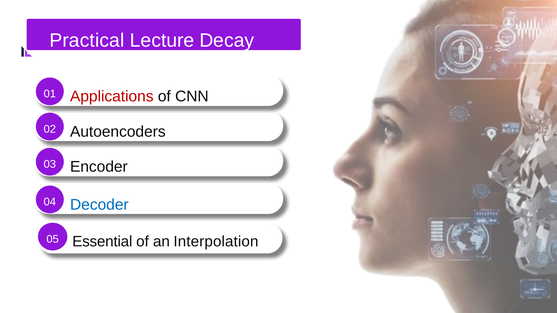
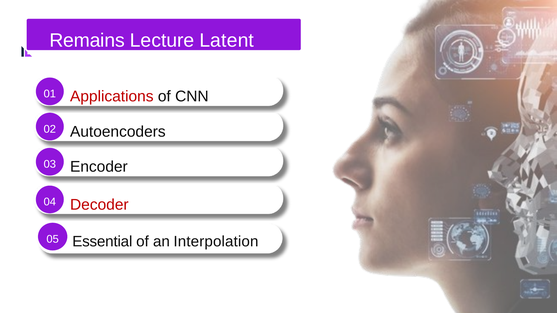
Practical: Practical -> Remains (87, 41)
Decay: Decay -> Latent (227, 41)
Decoder colour: blue -> red (99, 205)
